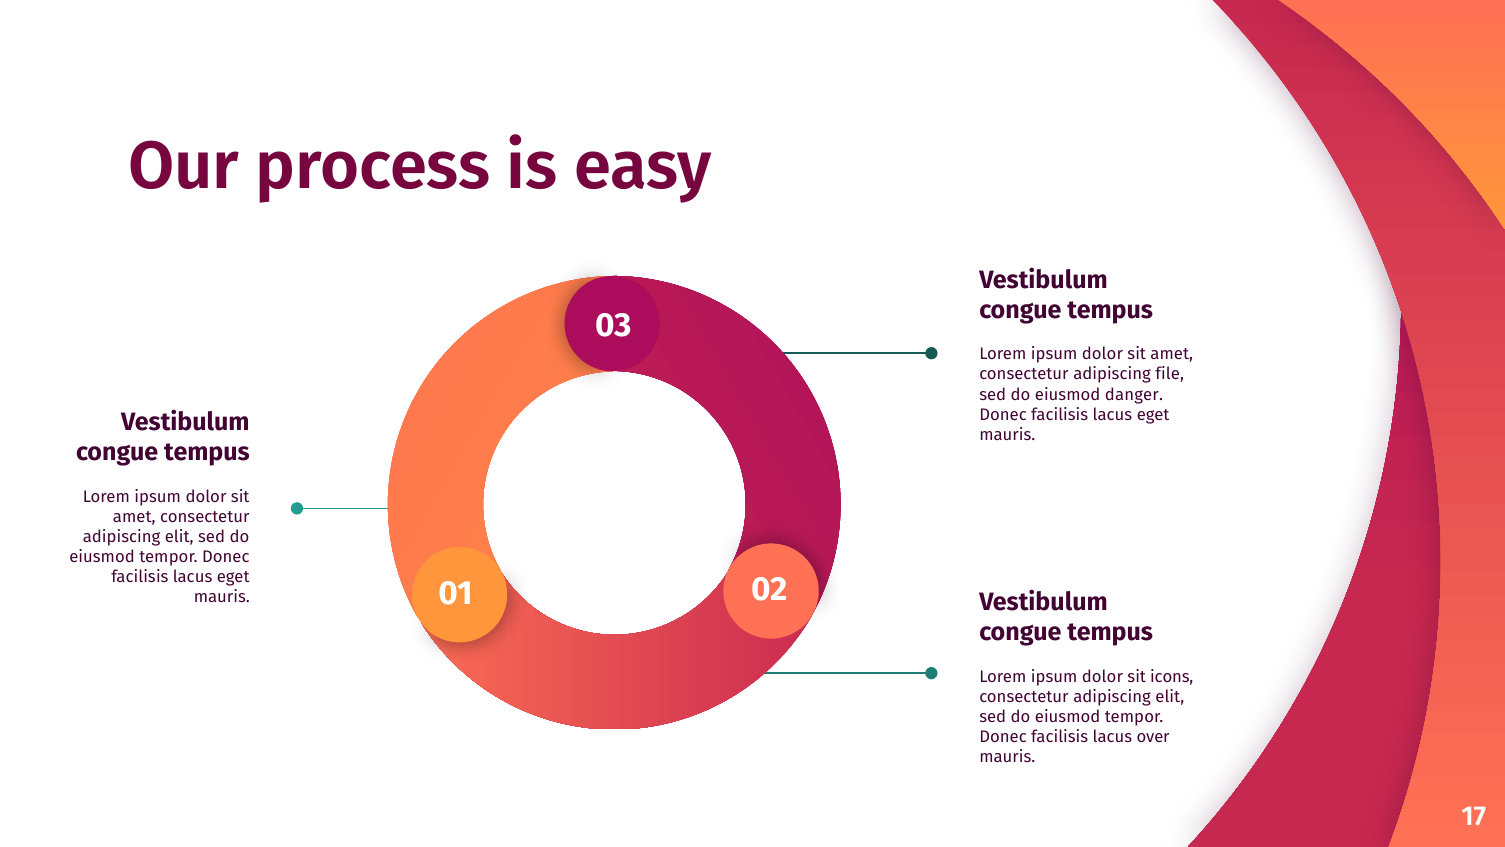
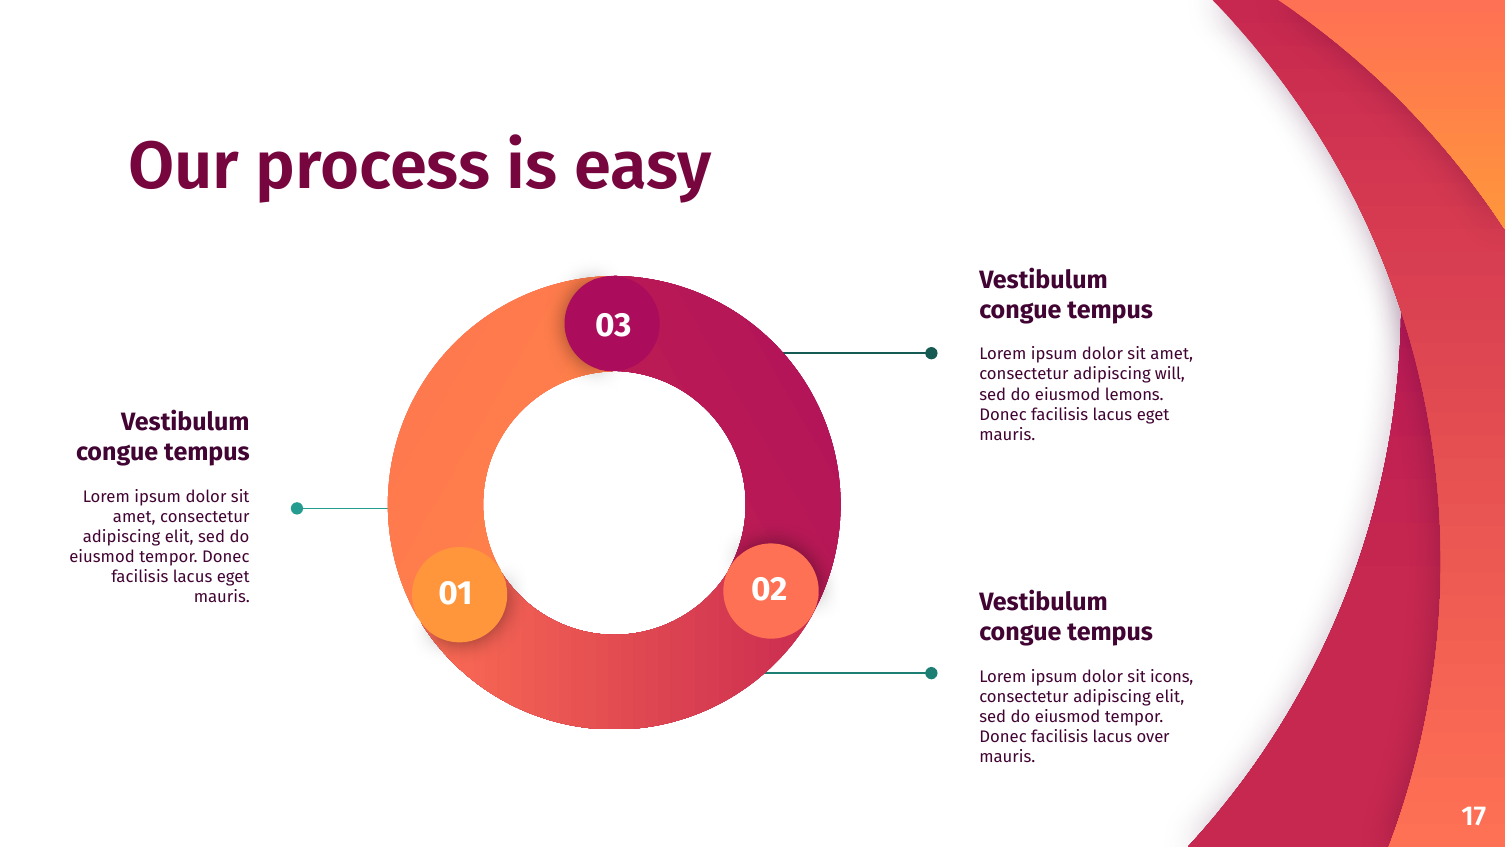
file: file -> will (1170, 374)
danger: danger -> lemons (1134, 394)
